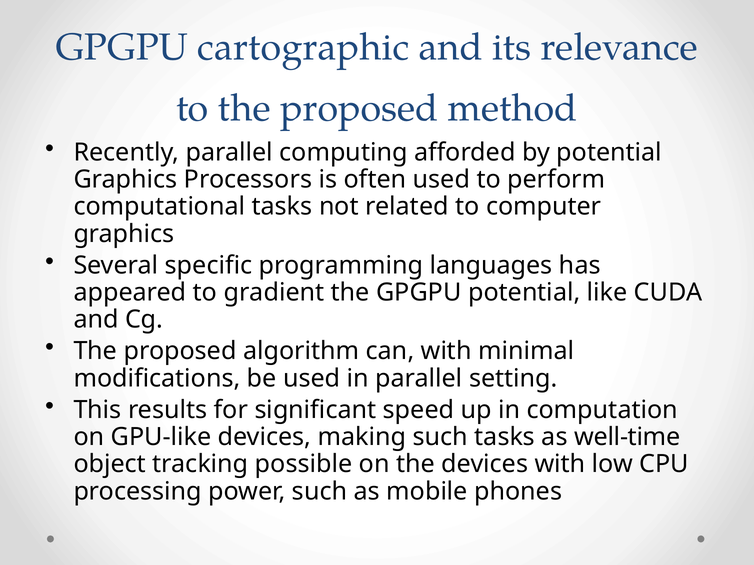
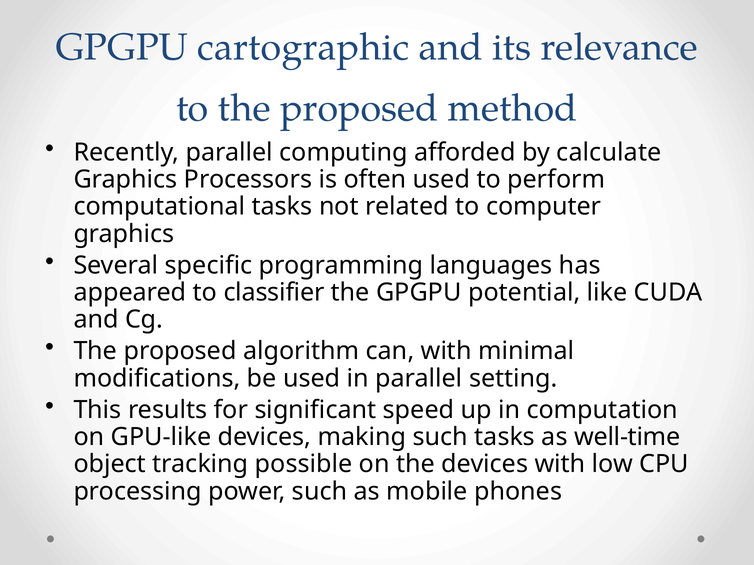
by potential: potential -> calculate (609, 153)
gradient: gradient -> classifier (274, 293)
